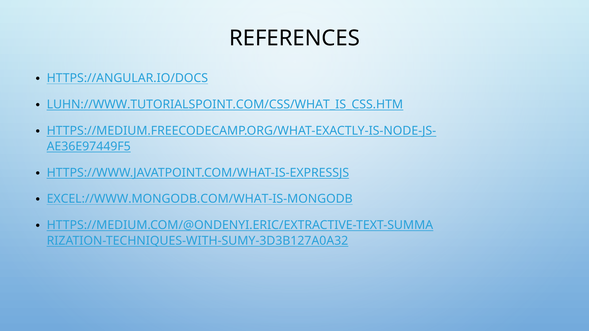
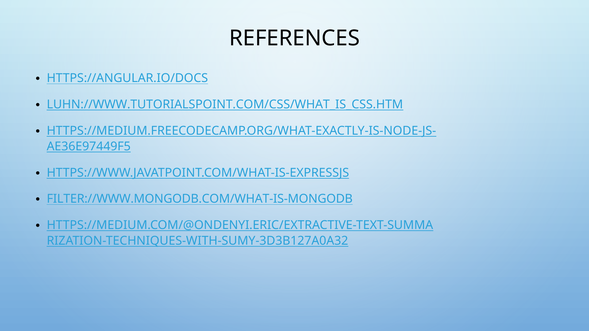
EXCEL://WWW.MONGODB.COM/WHAT-IS-MONGODB: EXCEL://WWW.MONGODB.COM/WHAT-IS-MONGODB -> FILTER://WWW.MONGODB.COM/WHAT-IS-MONGODB (200, 199)
